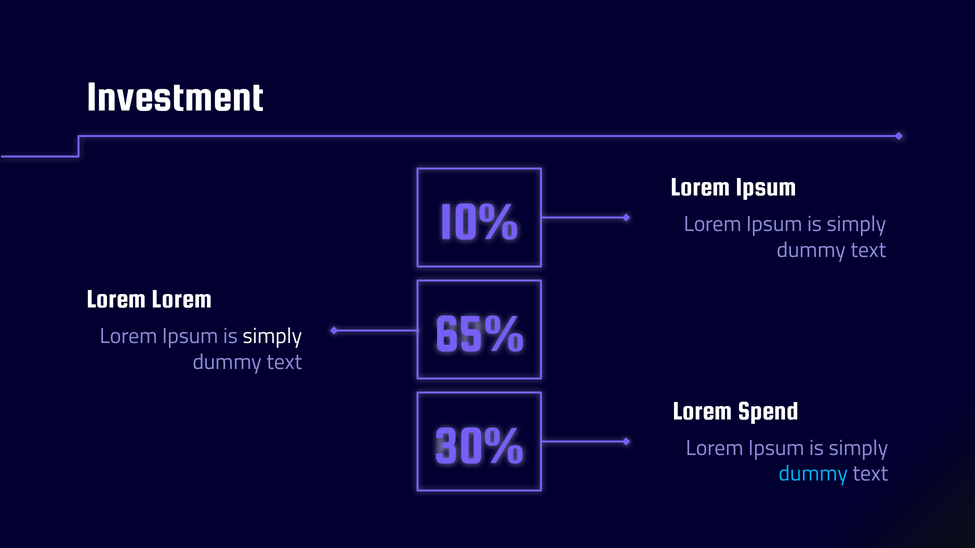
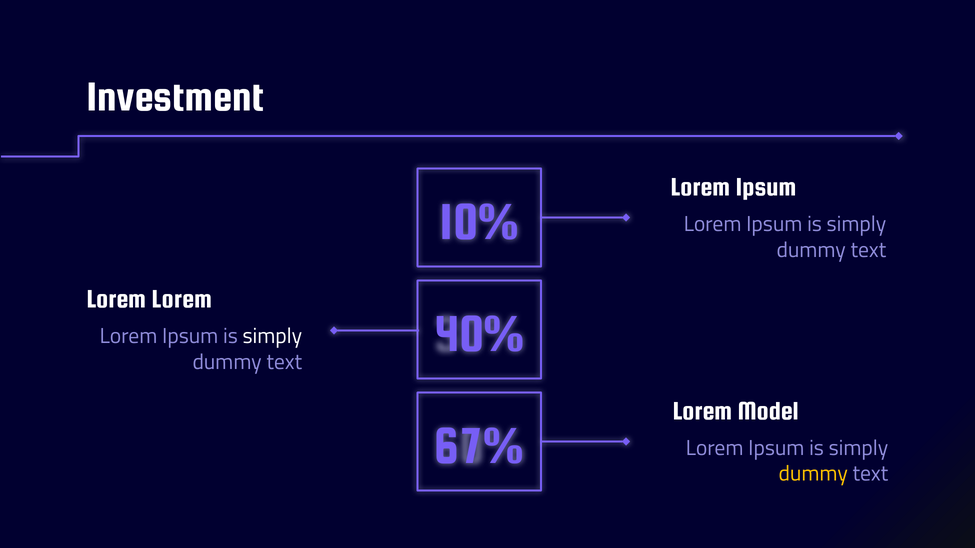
65%: 65% -> 40% (479, 334)
Spend: Spend -> Model (768, 411)
30%: 30% -> 67% (479, 446)
dummy colour: light blue -> yellow (813, 474)
